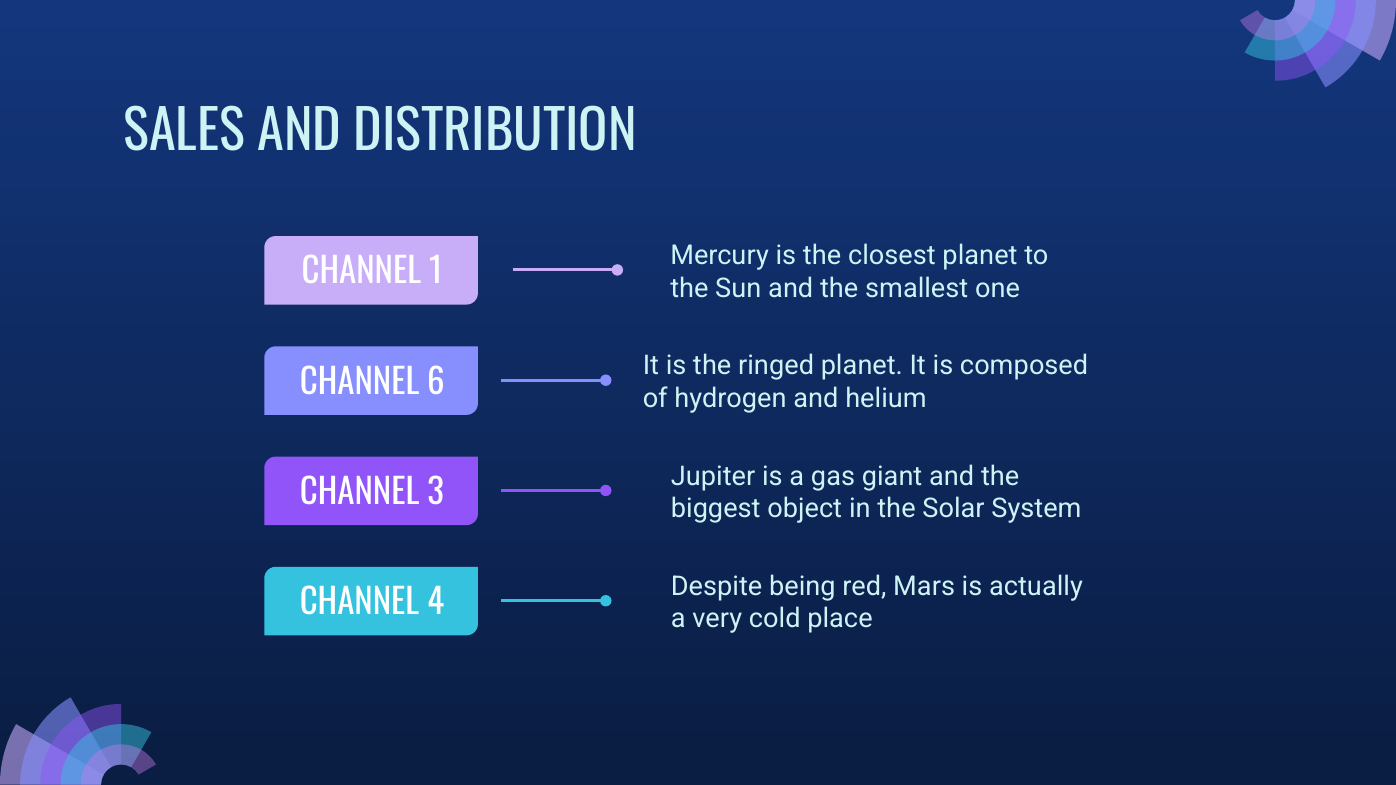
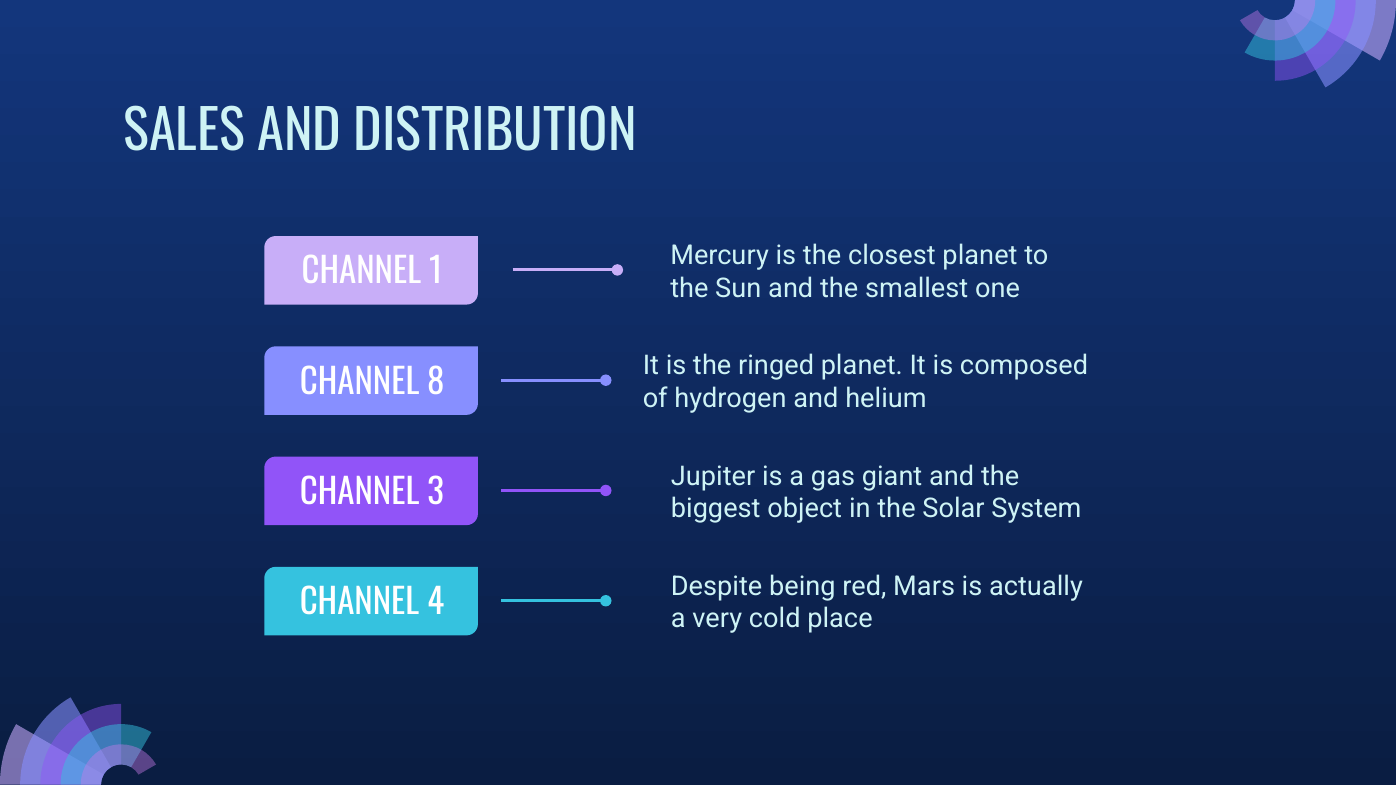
6: 6 -> 8 (436, 383)
